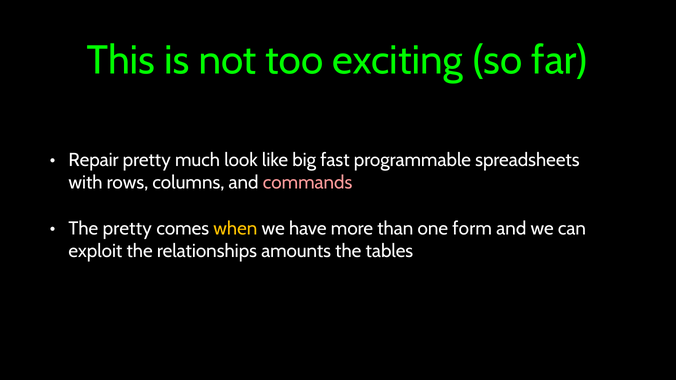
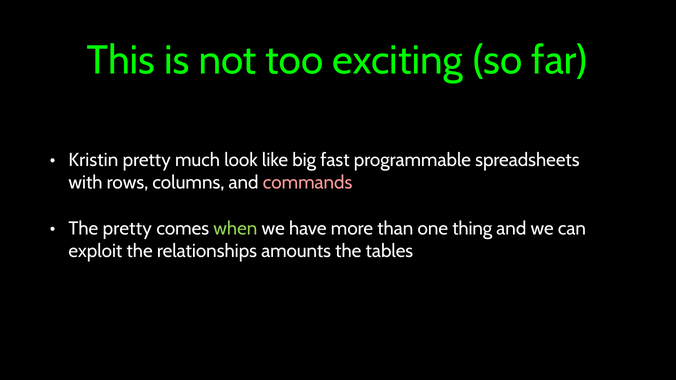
Repair: Repair -> Kristin (93, 160)
when colour: yellow -> light green (235, 229)
form: form -> thing (472, 229)
